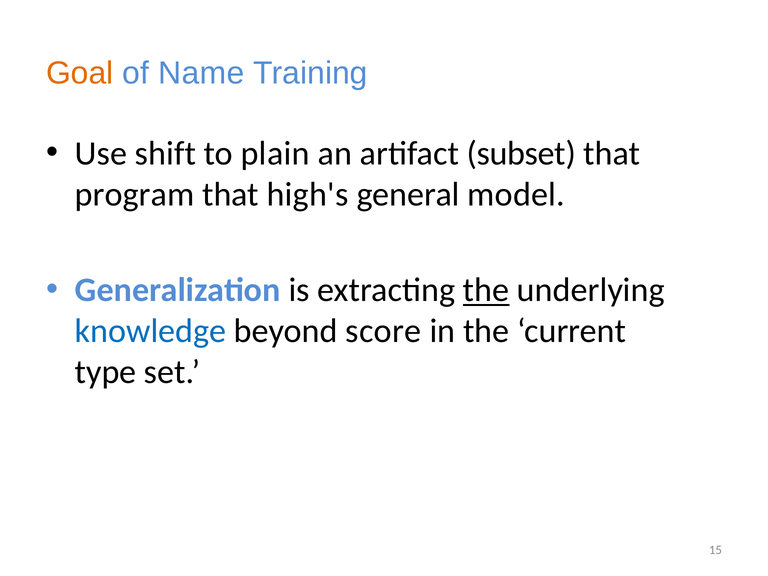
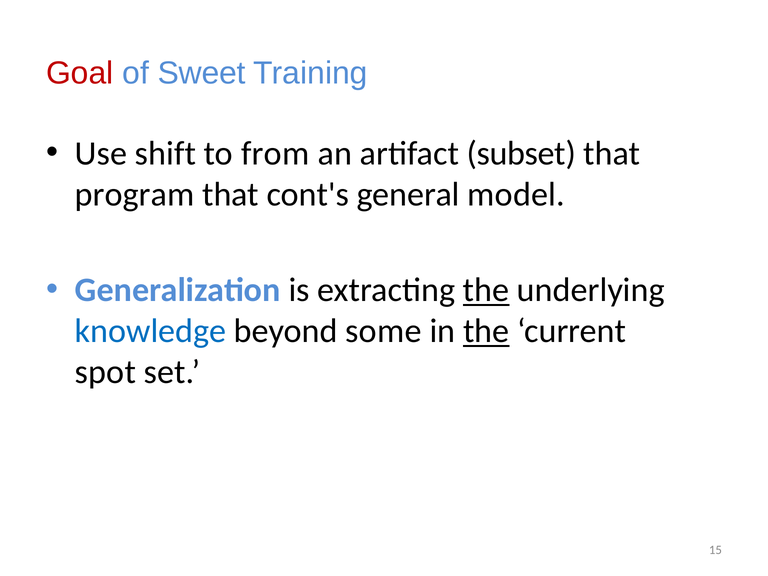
Goal colour: orange -> red (80, 73)
Name: Name -> Sweet (202, 73)
plain: plain -> from (275, 153)
high's: high's -> cont's (308, 194)
score: score -> some (384, 331)
the underline: none -> present (486, 331)
type: type -> spot (105, 372)
